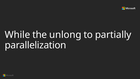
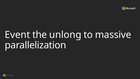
While: While -> Event (17, 35)
partially: partially -> massive (113, 35)
